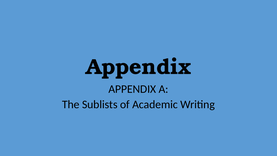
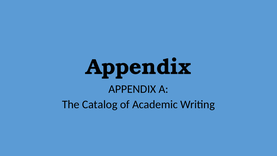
Sublists: Sublists -> Catalog (100, 104)
